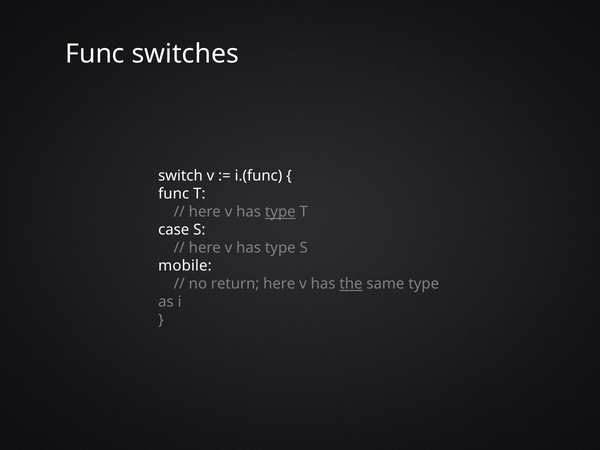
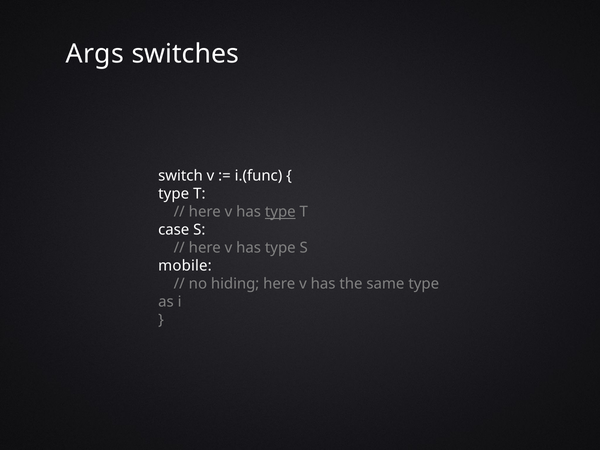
Func: Func -> Args (95, 54)
func: func -> type (174, 194)
return: return -> hiding (235, 284)
the underline: present -> none (351, 284)
